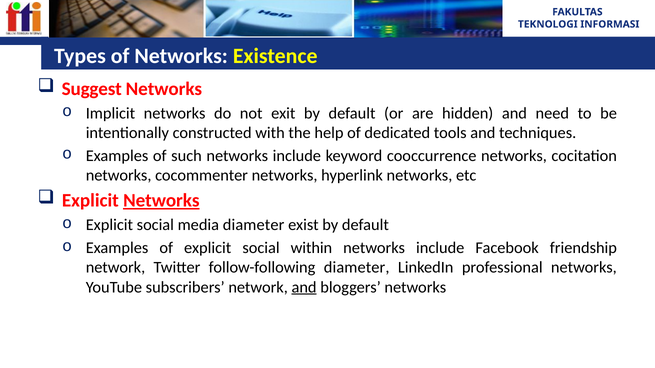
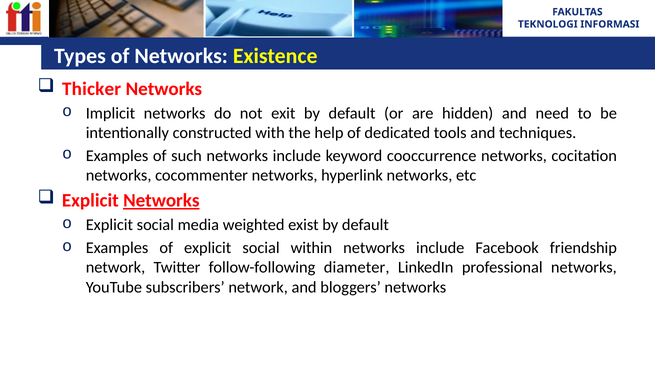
Suggest: Suggest -> Thicker (92, 89)
media diameter: diameter -> weighted (254, 225)
and underline: present -> none (304, 287)
